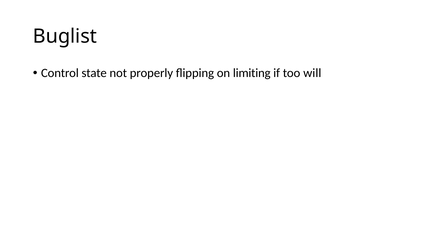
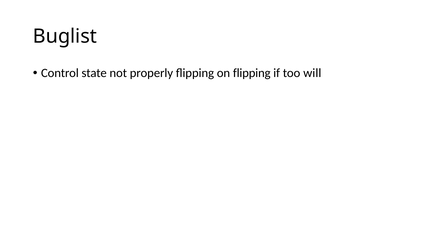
on limiting: limiting -> flipping (252, 73)
